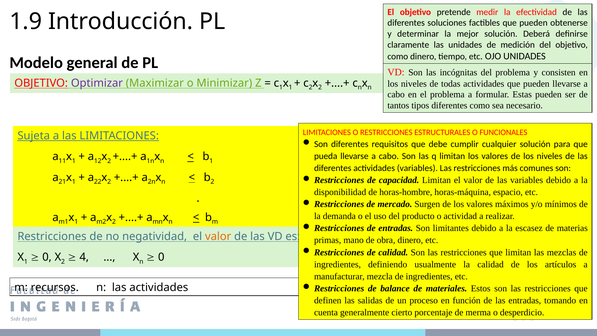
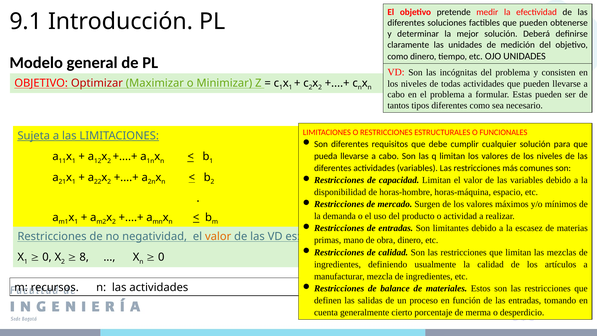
1.9: 1.9 -> 9.1 (26, 21)
Optimizar colour: purple -> red (97, 83)
4: 4 -> 8 (84, 257)
